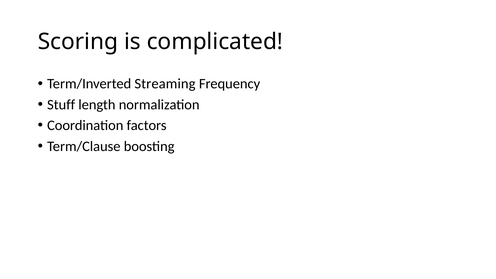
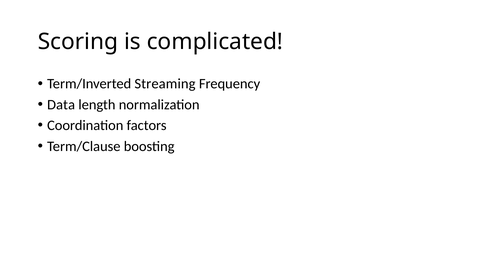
Stuff: Stuff -> Data (61, 105)
